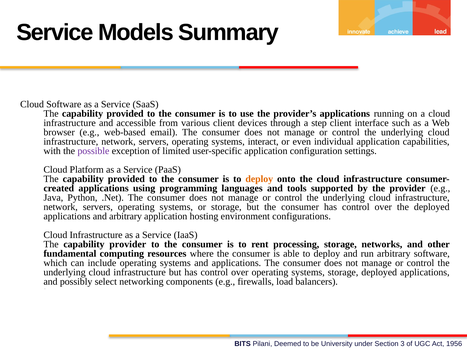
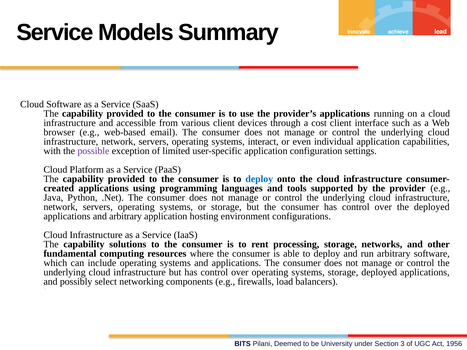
step: step -> cost (319, 123)
deploy colour: orange -> blue (259, 179)
capability provider: provider -> solutions (128, 244)
